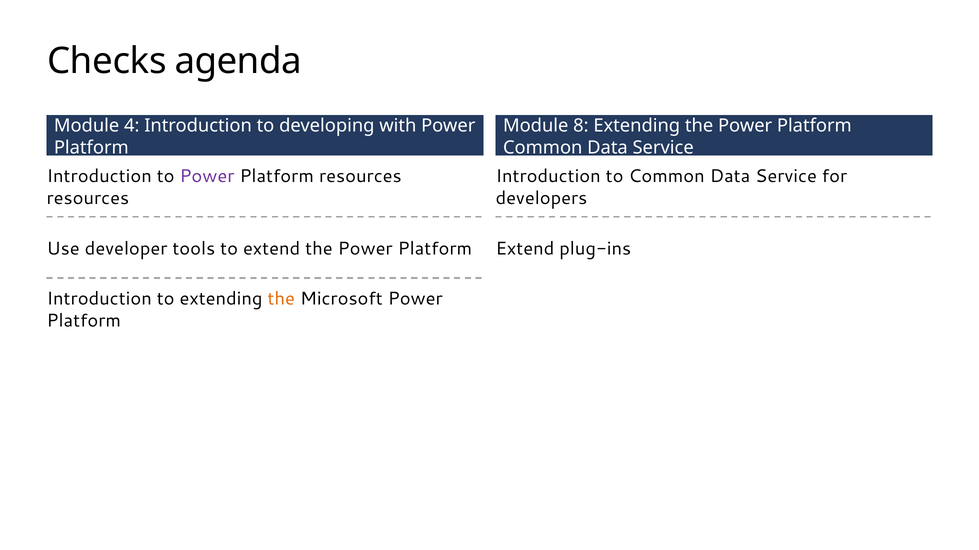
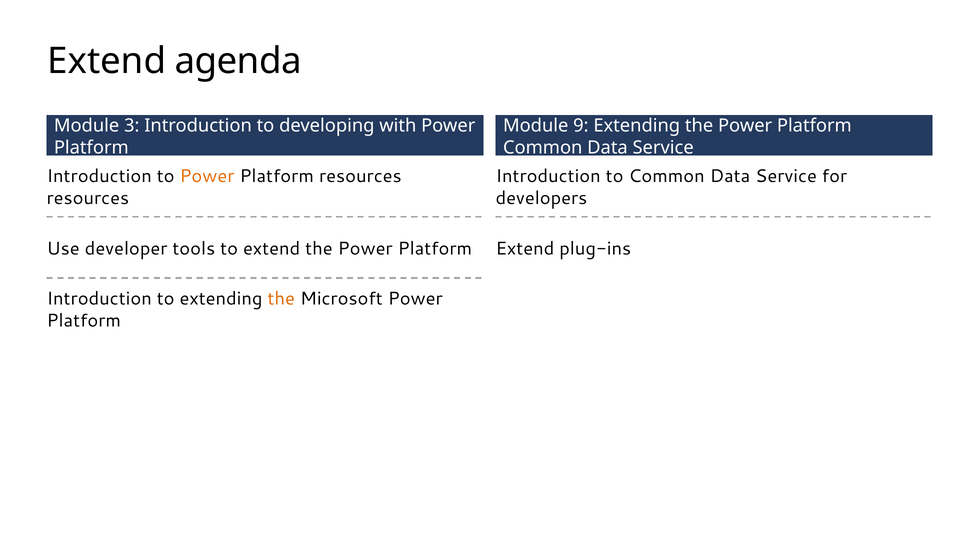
Checks: Checks -> Extend (107, 61)
4: 4 -> 3 (132, 126)
8: 8 -> 9 (581, 126)
Power colour: purple -> orange (207, 177)
